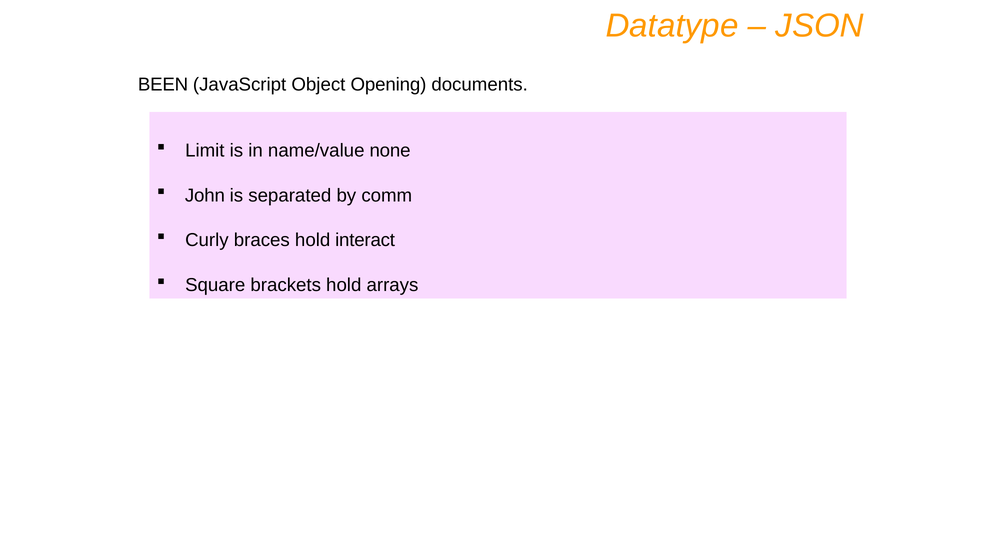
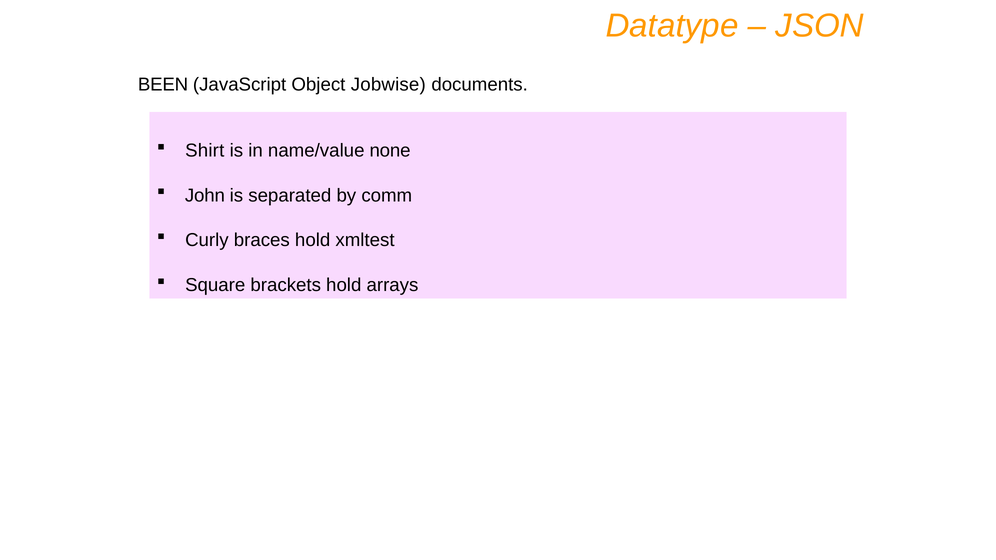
Opening: Opening -> Jobwise (388, 85)
Limit: Limit -> Shirt (205, 151)
interact: interact -> xmltest (365, 240)
